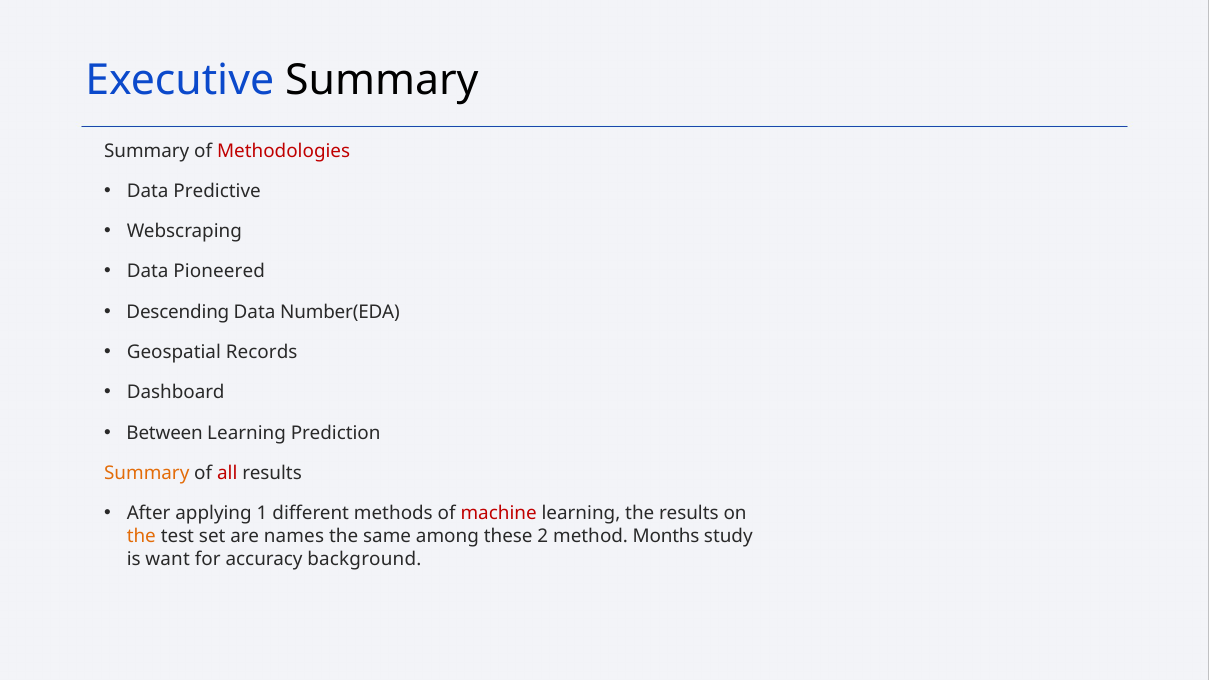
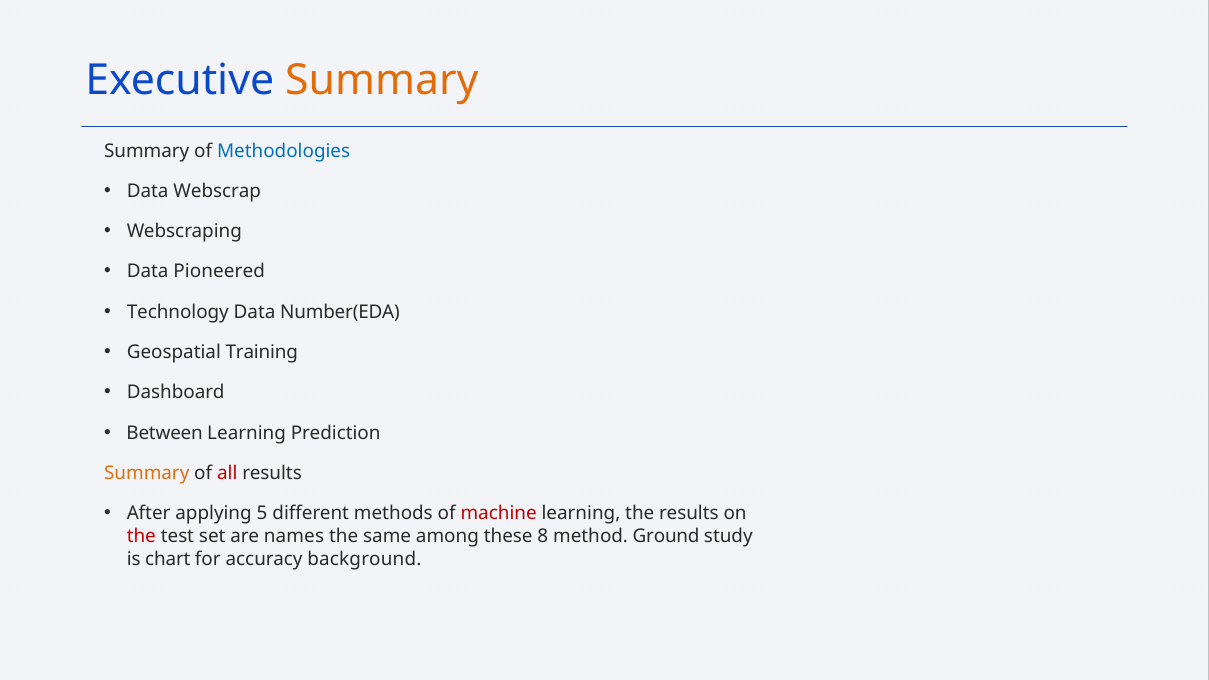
Summary colour: black -> orange (382, 81)
Methodologies colour: red -> blue (284, 151)
Predictive: Predictive -> Webscrap (217, 191)
Descending: Descending -> Technology (178, 312)
Records: Records -> Training (262, 352)
1: 1 -> 5 (262, 514)
the colour: orange -> red (141, 536)
2: 2 -> 8 (543, 536)
Months: Months -> Ground (666, 536)
want: want -> chart (168, 559)
